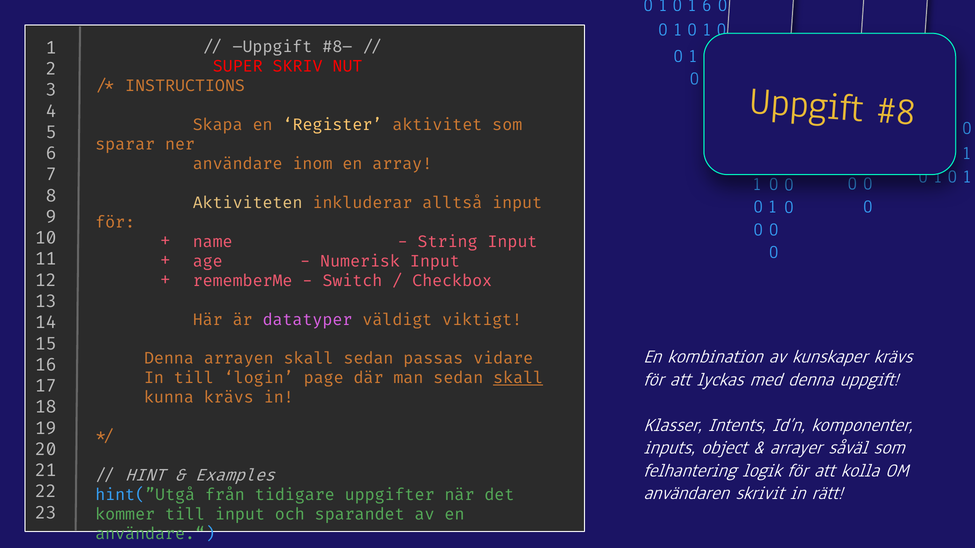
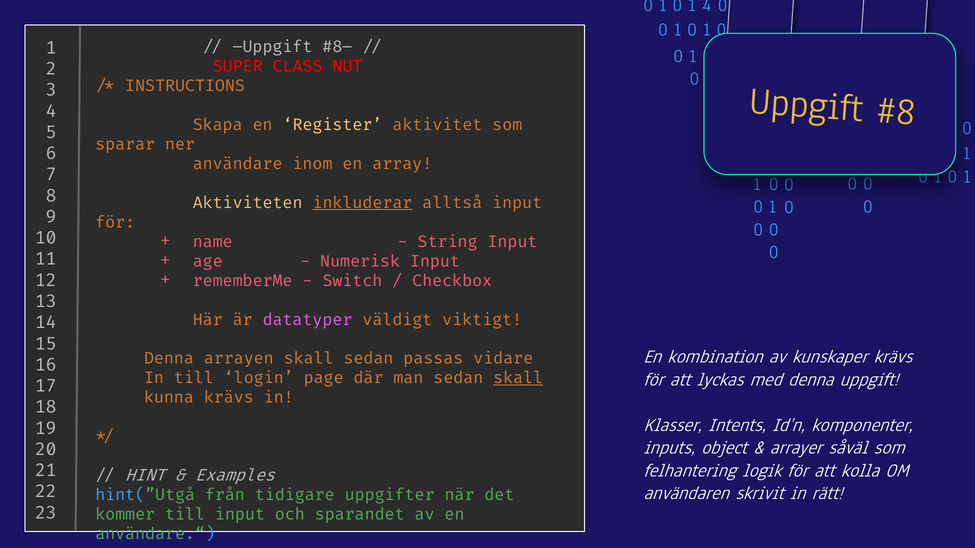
1 6: 6 -> 4 (707, 5)
SKRIV: SKRIV -> CLASS (298, 66)
inkluderar underline: none -> present (362, 203)
